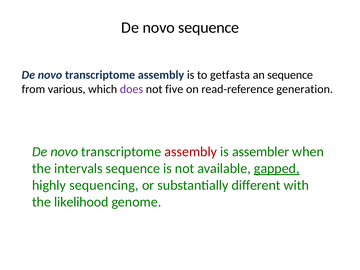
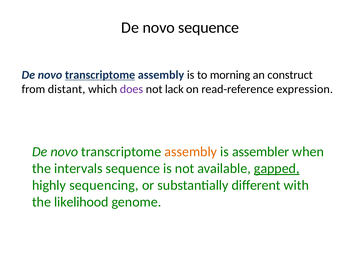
transcriptome underline: none -> present (100, 75)
getfasta: getfasta -> morning (230, 75)
an sequence: sequence -> construct (290, 75)
various: various -> distant (67, 89)
five: five -> lack (174, 89)
generation: generation -> expression (305, 89)
assembly colour: red -> orange (191, 152)
